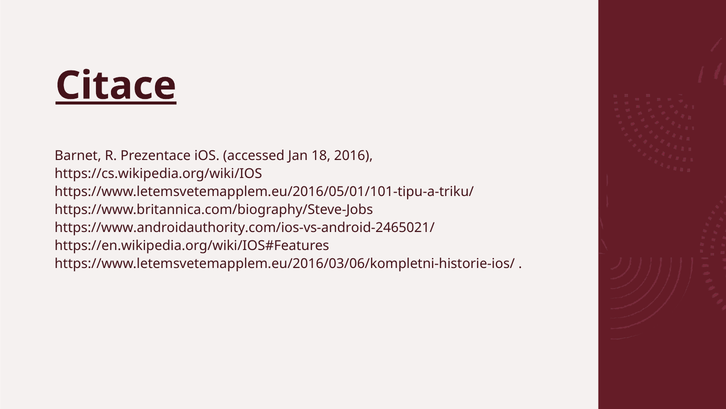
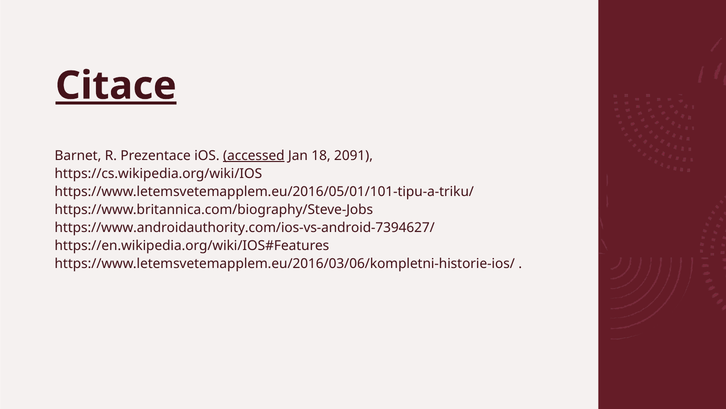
accessed underline: none -> present (254, 155)
2016: 2016 -> 2091 (354, 155)
https://www.androidauthority.com/ios-vs-android-2465021/: https://www.androidauthority.com/ios-vs-android-2465021/ -> https://www.androidauthority.com/ios-vs-android-7394627/ (245, 227)
